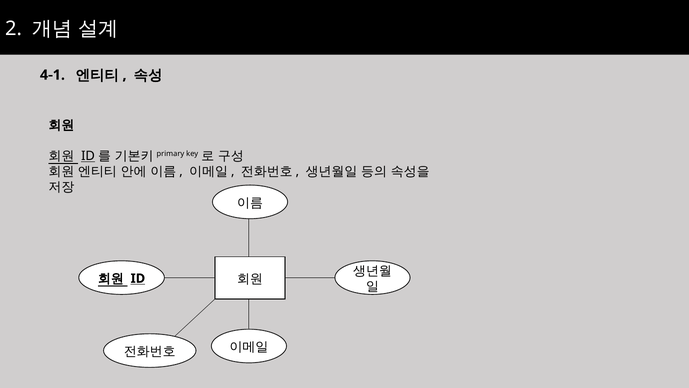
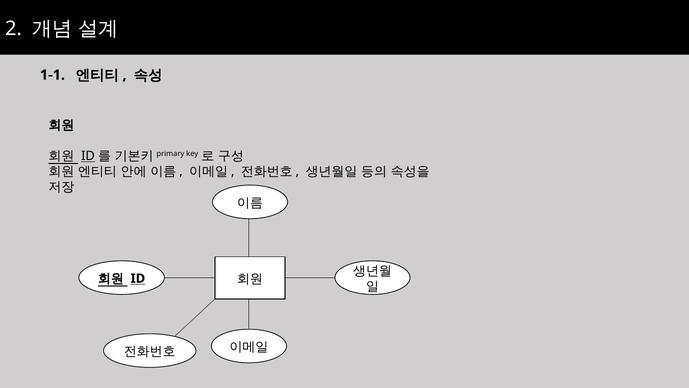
4-1: 4-1 -> 1-1 (52, 75)
